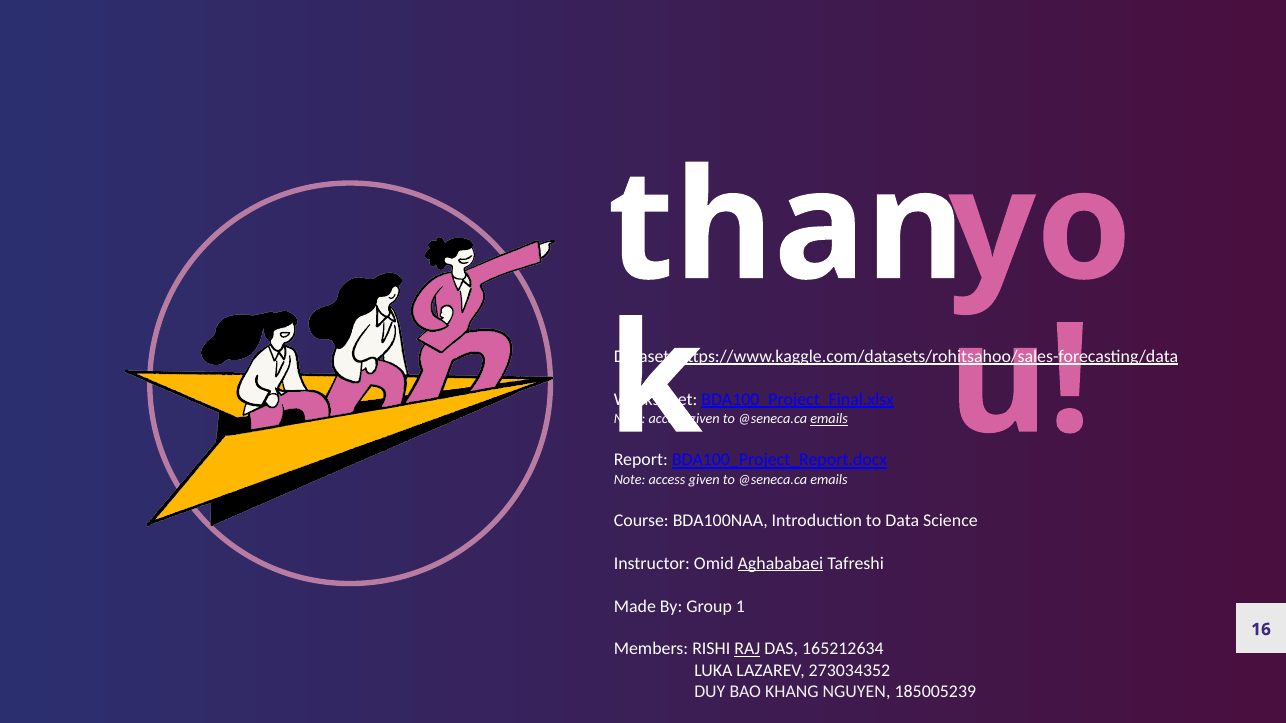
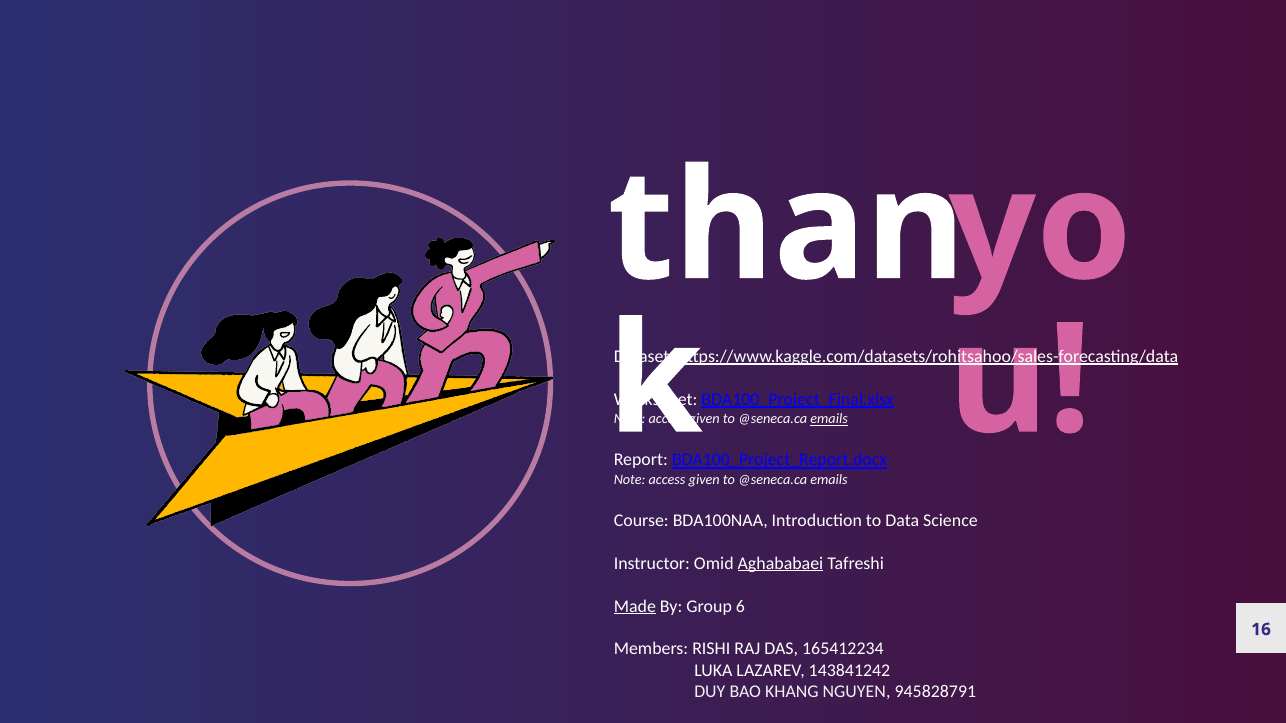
Made underline: none -> present (635, 606)
1: 1 -> 6 (740, 606)
RAJ underline: present -> none (747, 649)
165212634: 165212634 -> 165412234 (843, 649)
273034352: 273034352 -> 143841242 (849, 671)
185005239: 185005239 -> 945828791 (935, 692)
